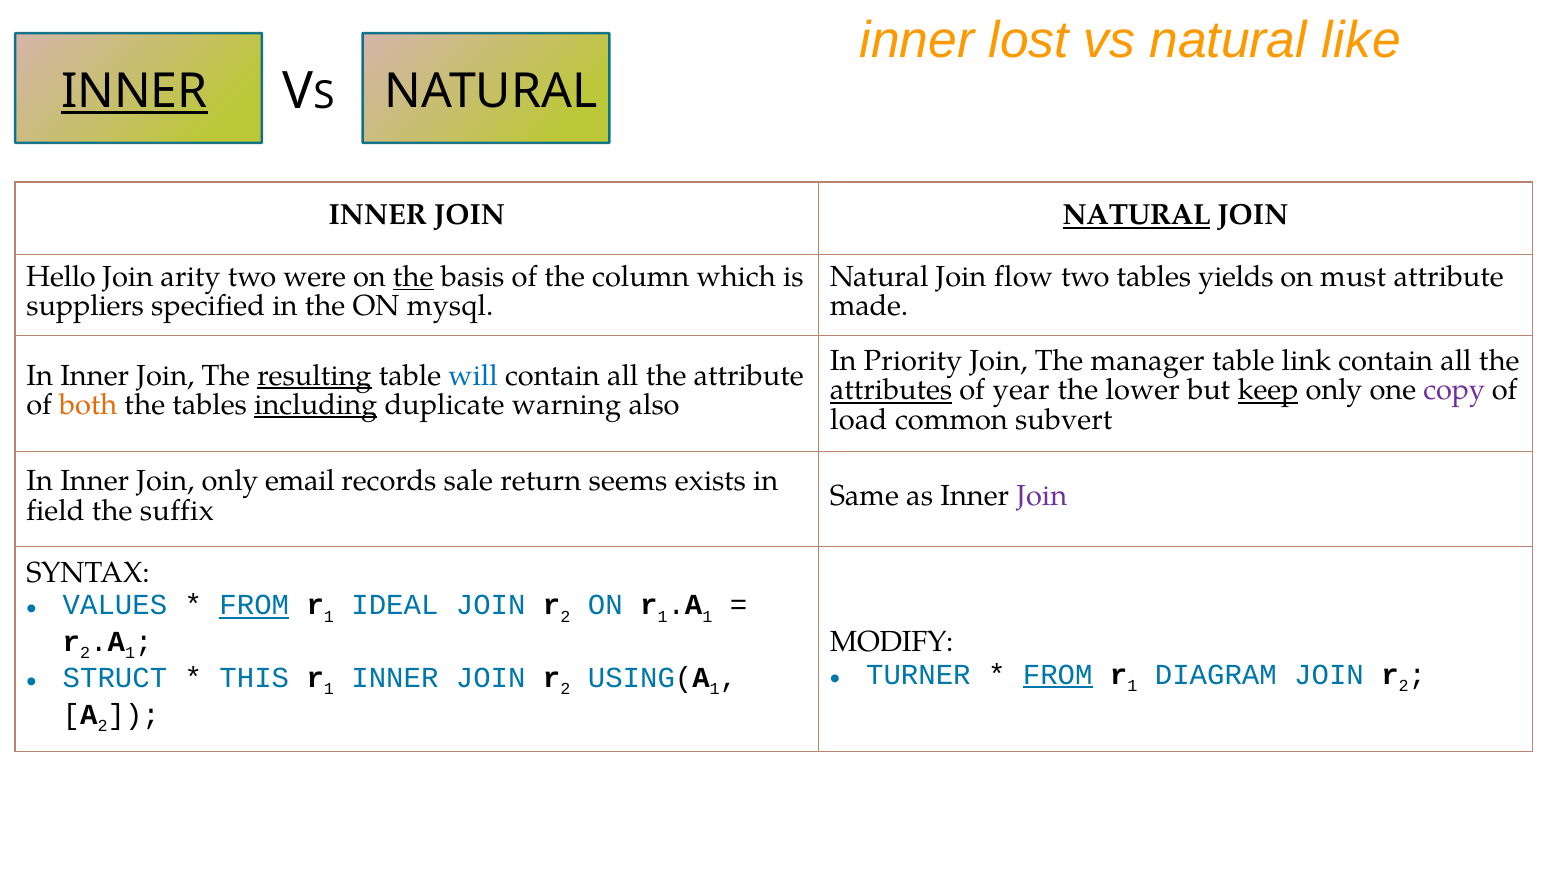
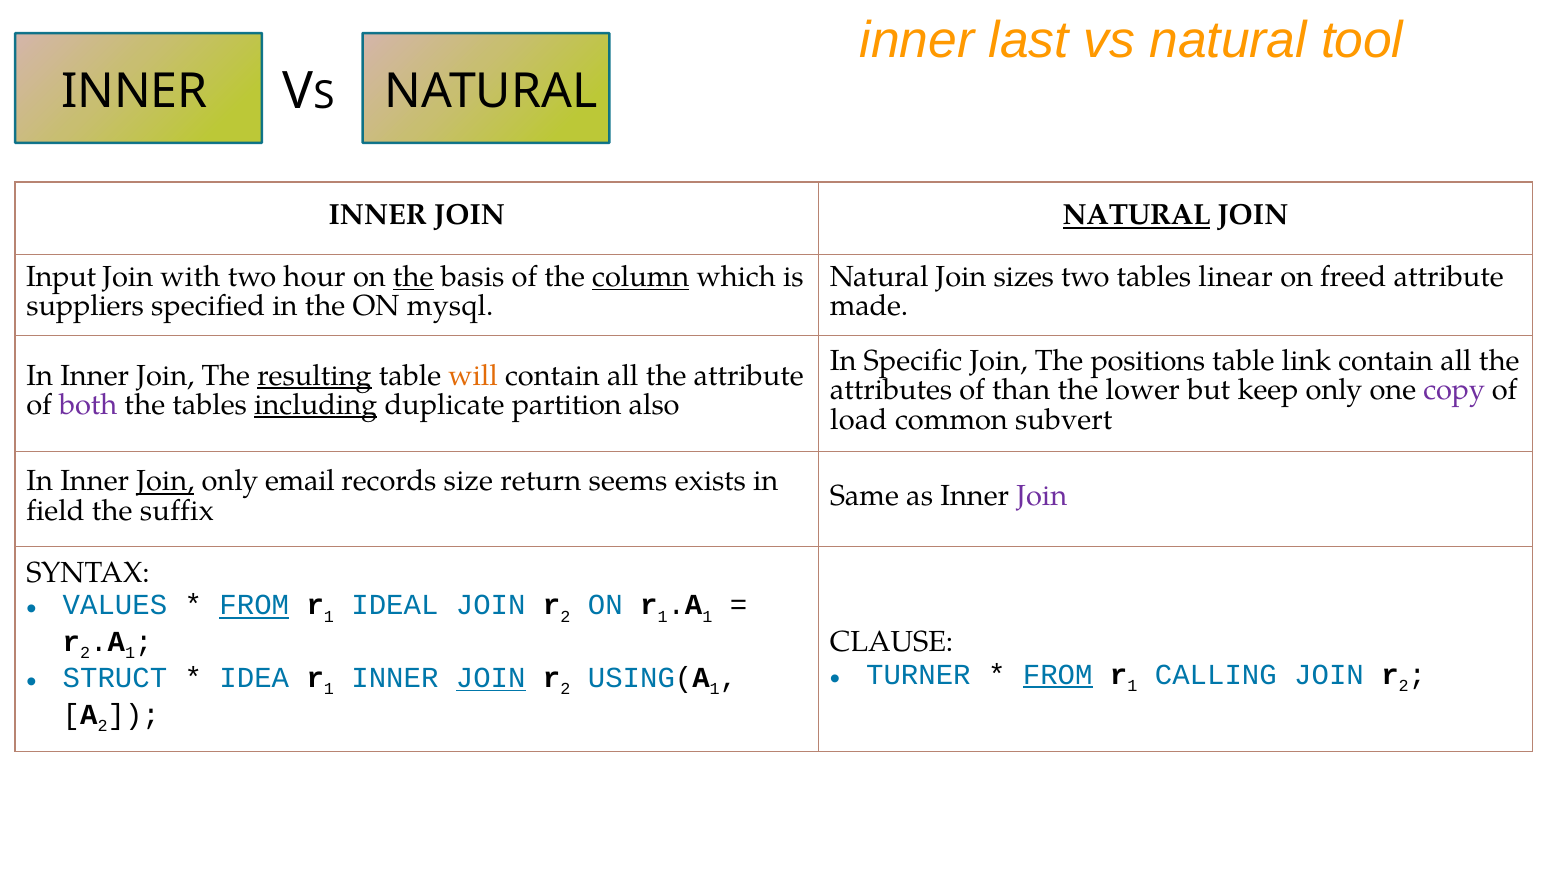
lost: lost -> last (1029, 40)
like: like -> tool (1362, 40)
INNER underline: present -> none (135, 92)
Hello: Hello -> Input (61, 277)
arity: arity -> with (190, 277)
were: were -> hour (315, 277)
column underline: none -> present (641, 277)
flow: flow -> sizes (1024, 277)
yields: yields -> linear (1236, 277)
must: must -> freed (1353, 277)
Priority: Priority -> Specific (913, 361)
manager: manager -> positions (1148, 361)
will colour: blue -> orange (473, 376)
attributes underline: present -> none (891, 390)
year: year -> than (1021, 390)
keep underline: present -> none (1268, 390)
both colour: orange -> purple (88, 405)
warning: warning -> partition (567, 405)
Join underline: none -> present (165, 481)
sale: sale -> size (468, 481)
MODIFY: MODIFY -> CLAUSE (892, 642)
DIAGRAM: DIAGRAM -> CALLING (1216, 674)
THIS: THIS -> IDEA (254, 678)
JOIN underline: none -> present (491, 678)
